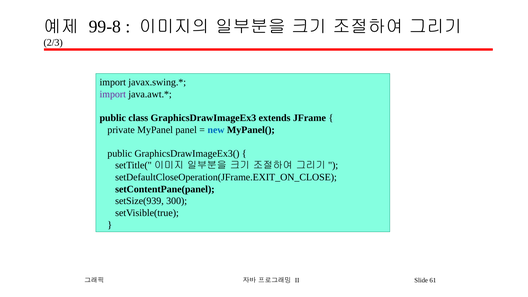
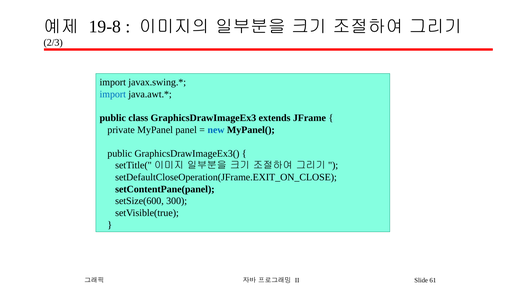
99-8: 99-8 -> 19-8 (105, 27)
import colour: purple -> blue (113, 94)
setSize(939: setSize(939 -> setSize(600 (139, 201)
